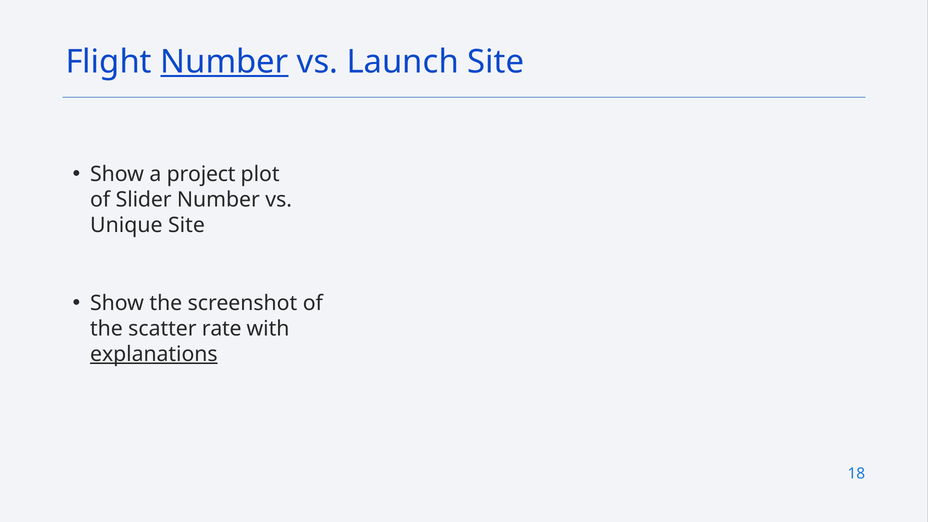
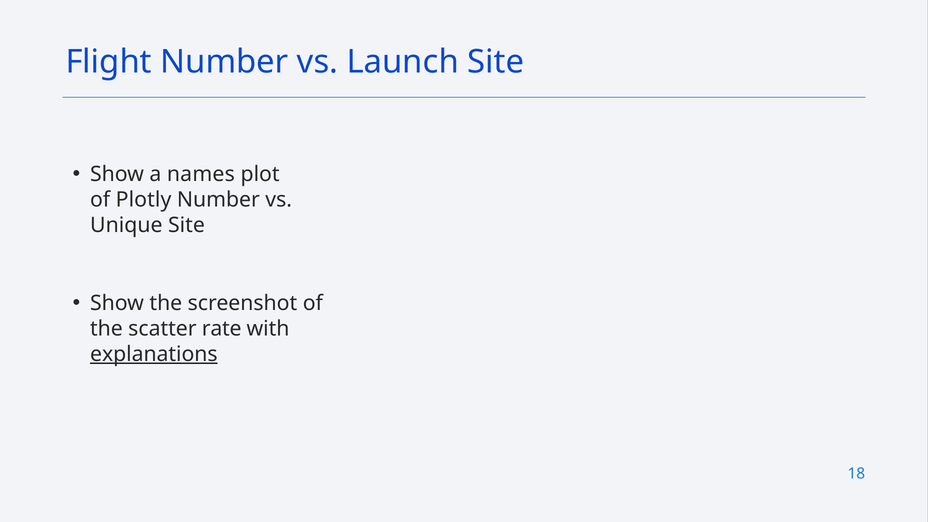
Number underline: present -> none (224, 62)
project: project -> names (201, 174)
Slider: Slider -> Plotly (144, 200)
